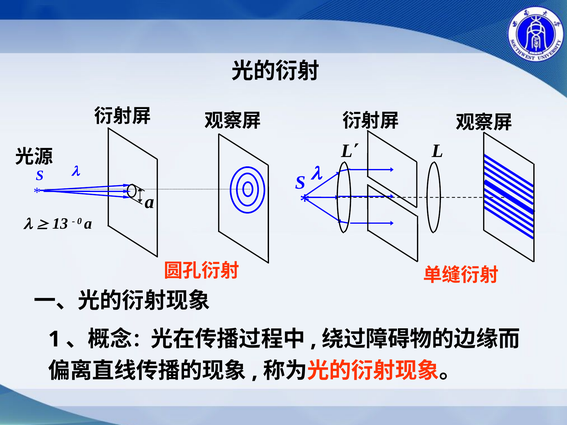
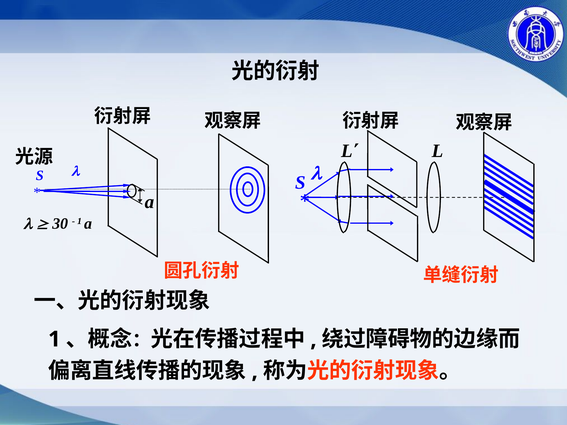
13: 13 -> 30 (60, 224)
0: 0 -> 1 (80, 221)
